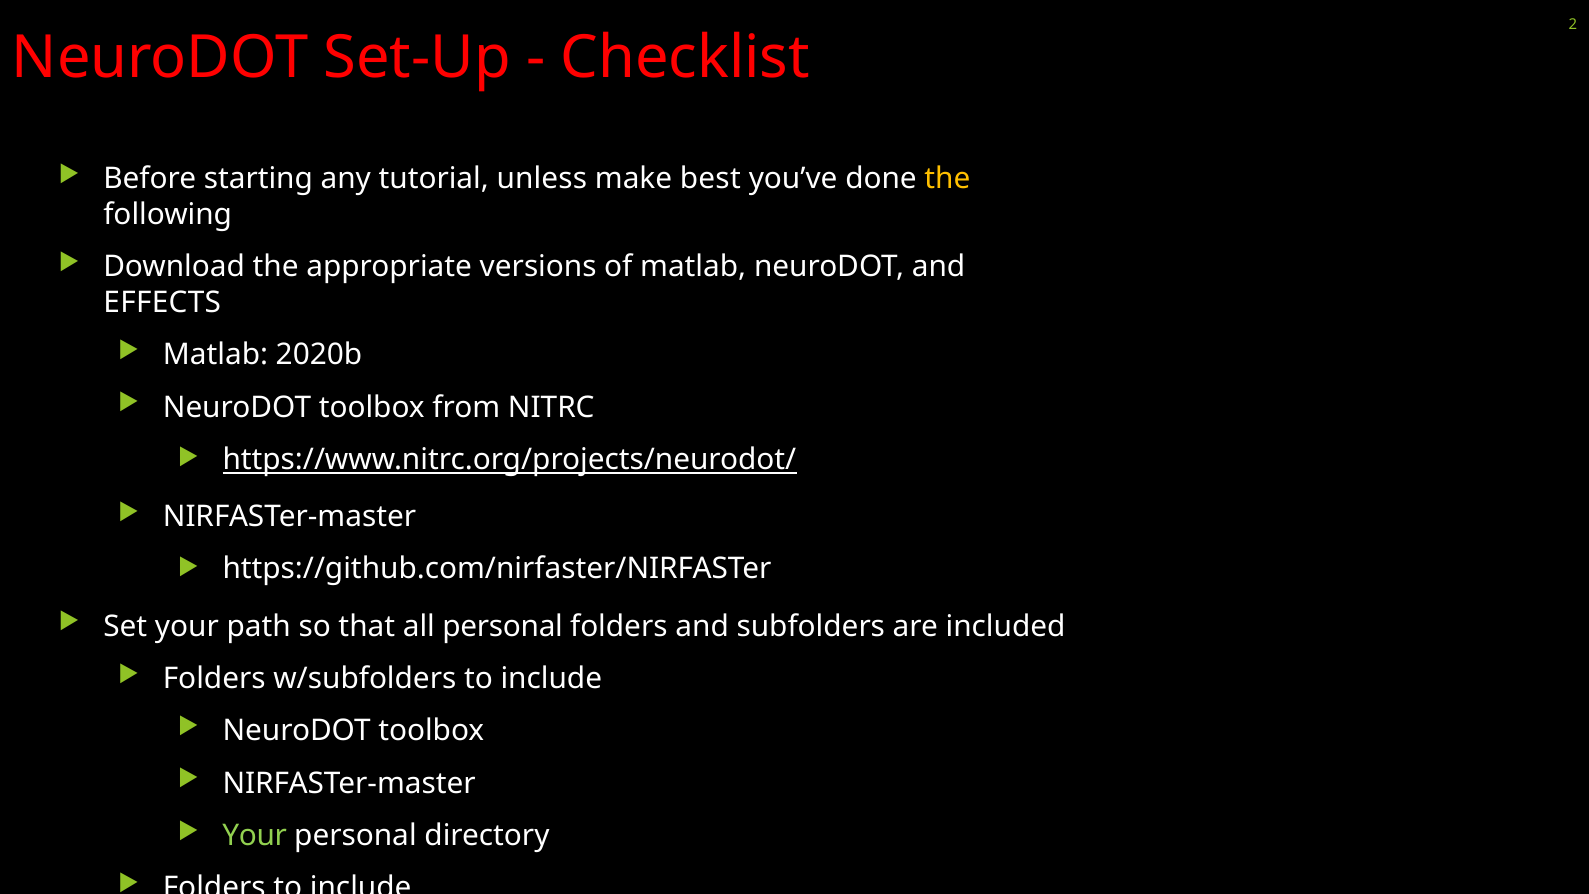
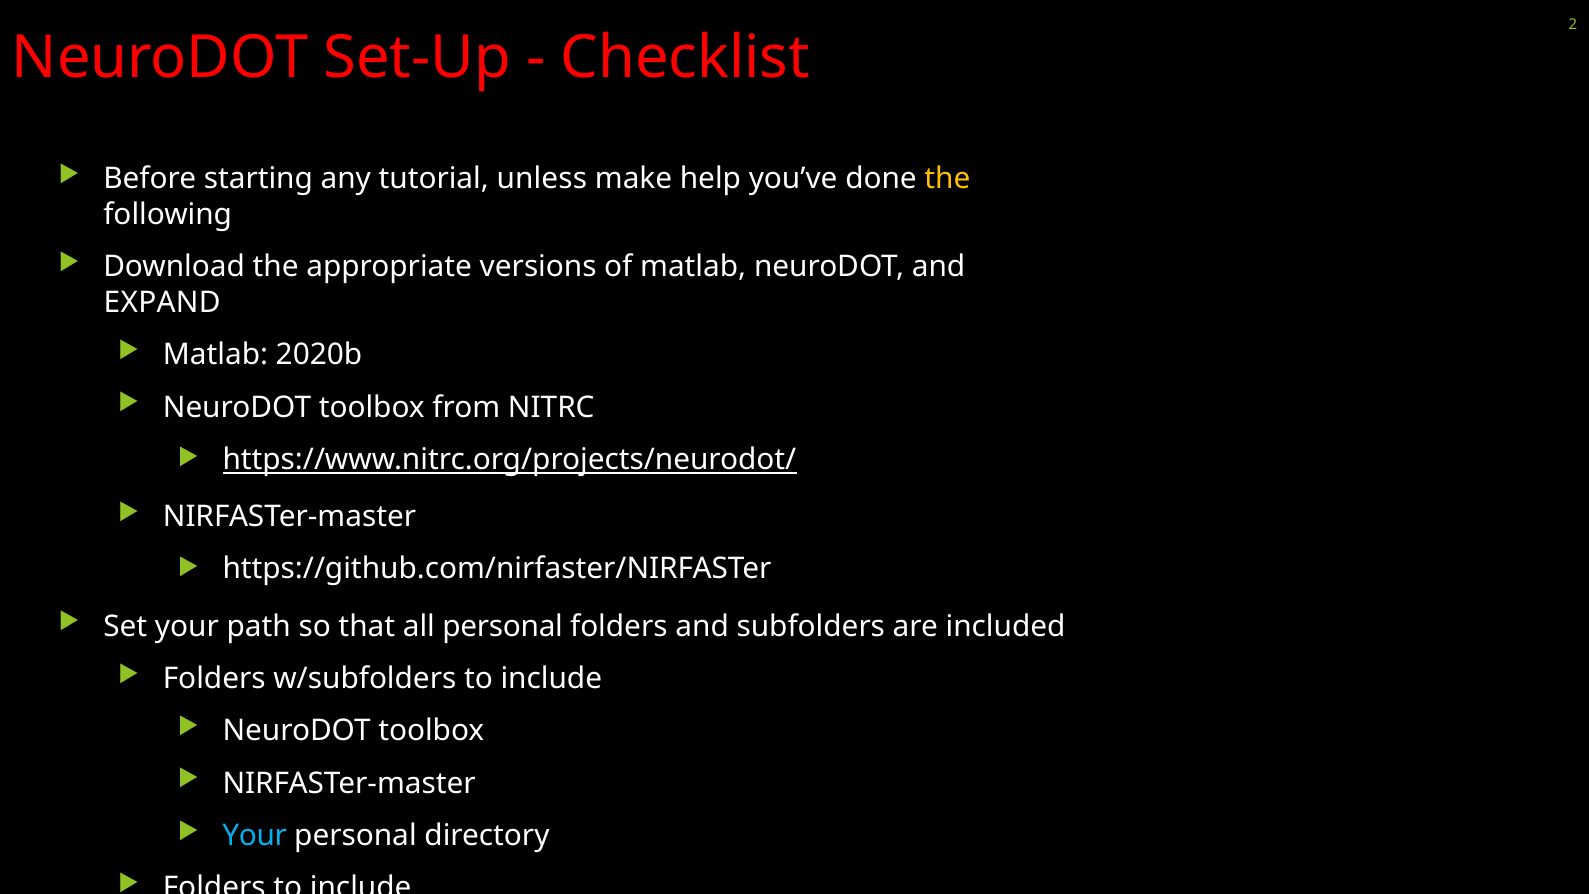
best: best -> help (710, 179)
EFFECTS: EFFECTS -> EXPAND (162, 303)
Your colour: light green -> light blue (255, 835)
